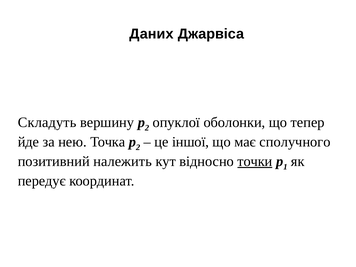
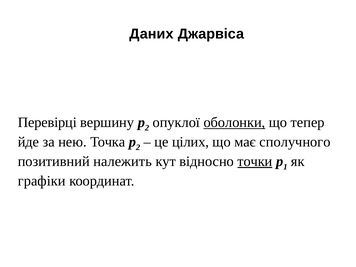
Складуть: Складуть -> Перевірці (47, 122)
оболонки underline: none -> present (234, 122)
іншої: іншої -> цілих (191, 142)
передує: передує -> графіки (42, 181)
